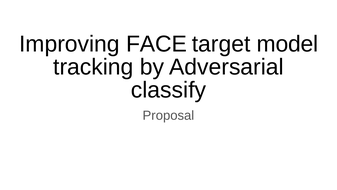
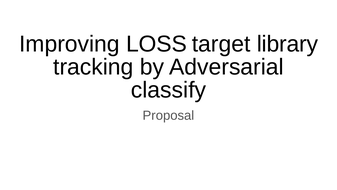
FACE: FACE -> LOSS (156, 44)
model: model -> library (287, 44)
